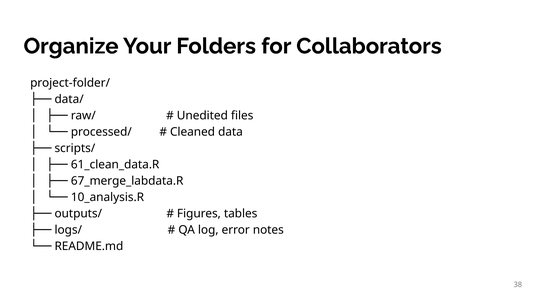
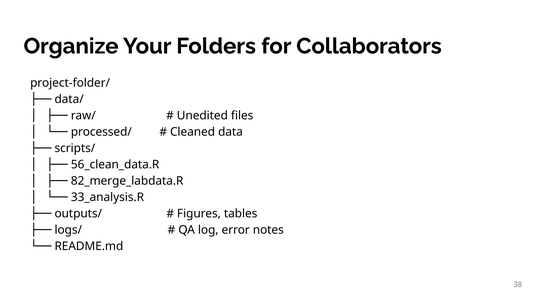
61_clean_data.R: 61_clean_data.R -> 56_clean_data.R (115, 164)
67_merge_labdata.R: 67_merge_labdata.R -> 82_merge_labdata.R (127, 181)
10_analysis.R: 10_analysis.R -> 33_analysis.R (107, 197)
